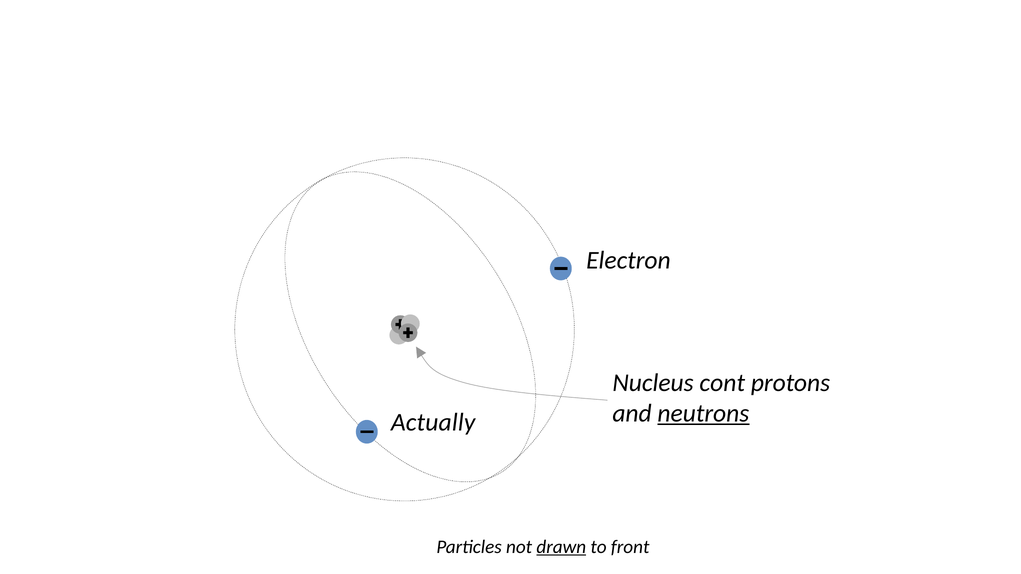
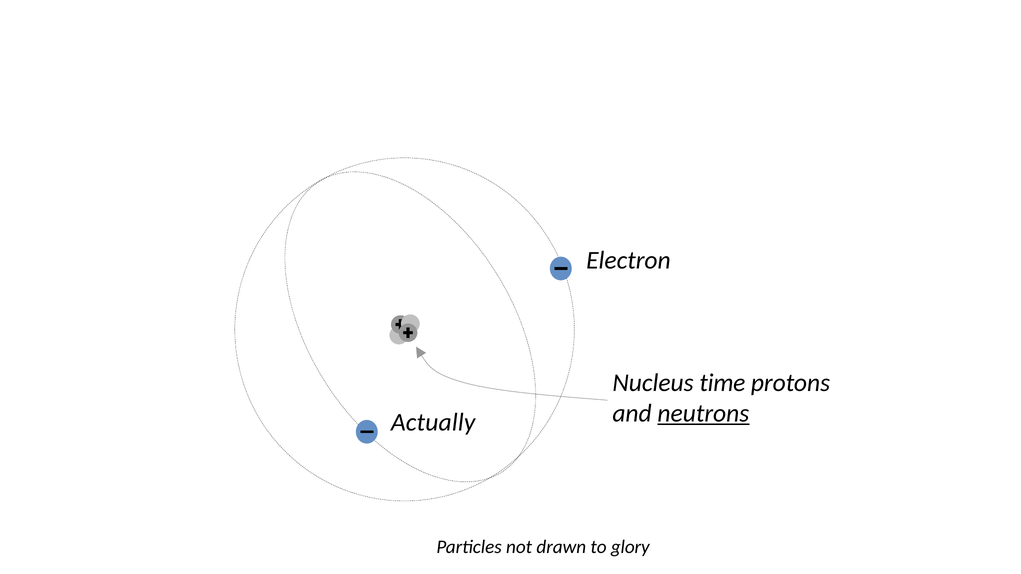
cont: cont -> time (722, 383)
drawn underline: present -> none (561, 547)
front: front -> glory (630, 547)
